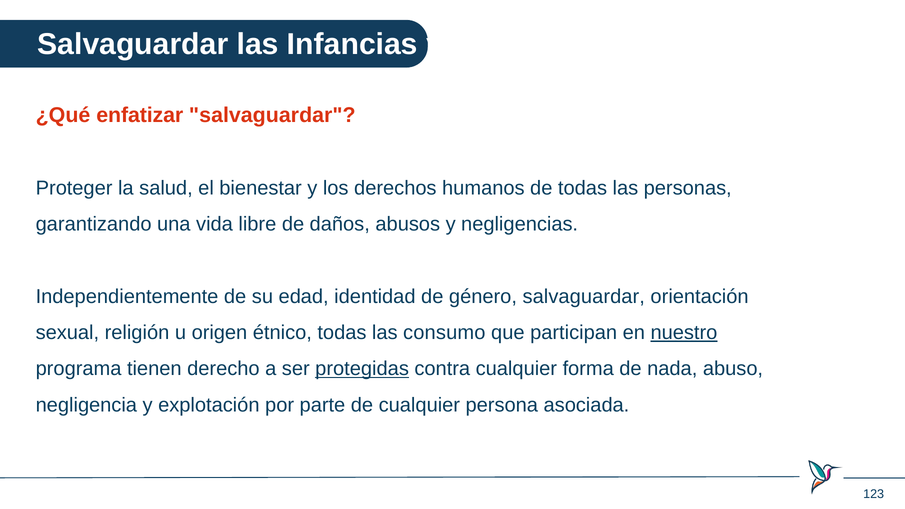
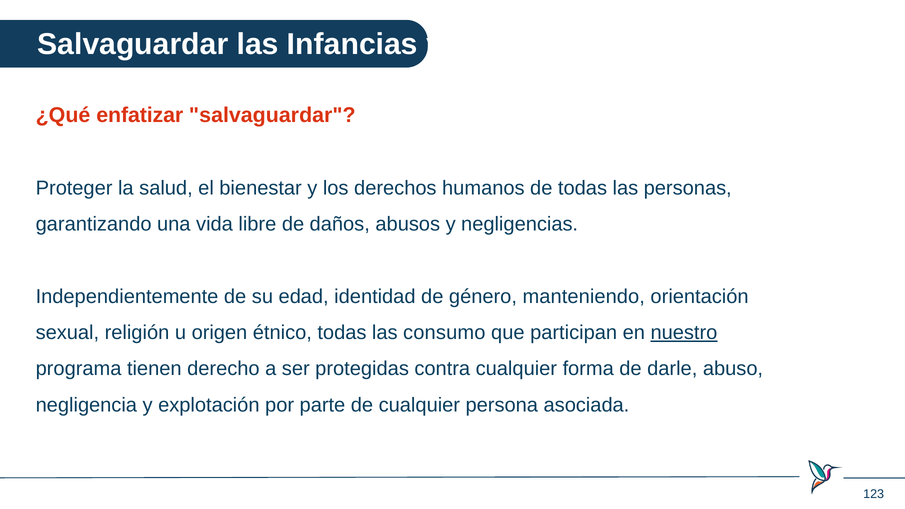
género salvaguardar: salvaguardar -> manteniendo (584, 297)
protegidas underline: present -> none (362, 369)
nada: nada -> darle (672, 369)
